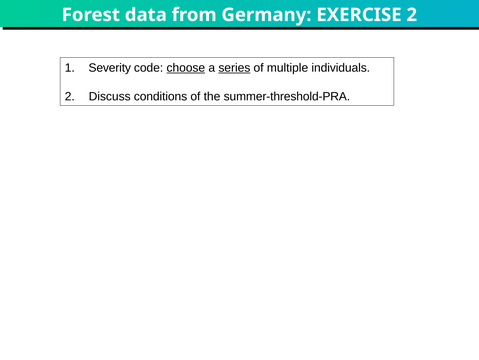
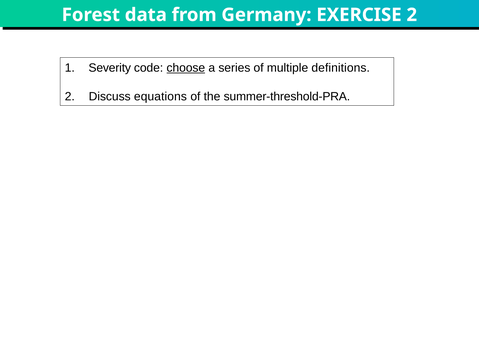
series underline: present -> none (234, 68)
individuals: individuals -> definitions (341, 68)
conditions: conditions -> equations (160, 96)
